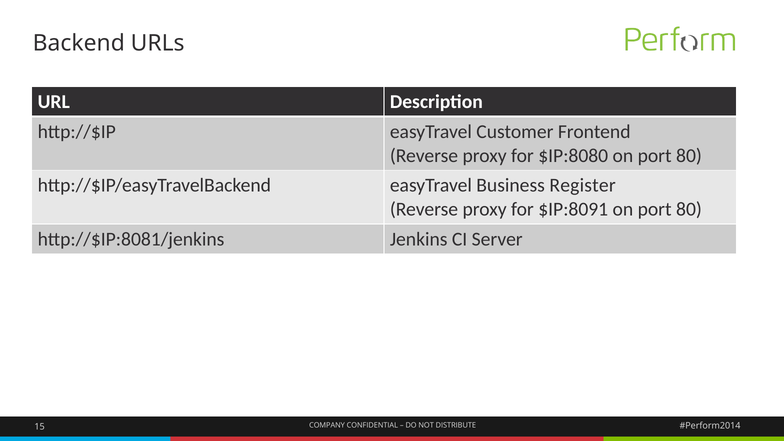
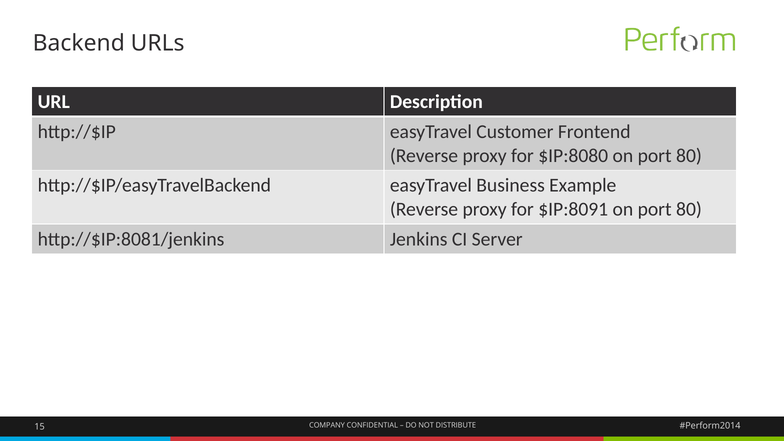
Register: Register -> Example (583, 185)
